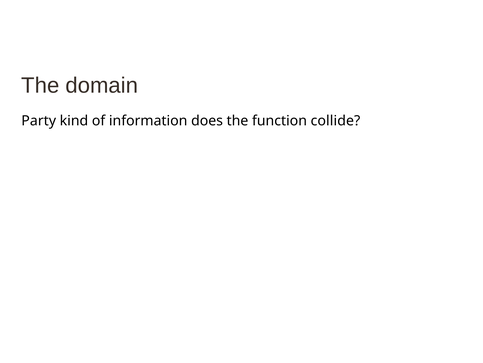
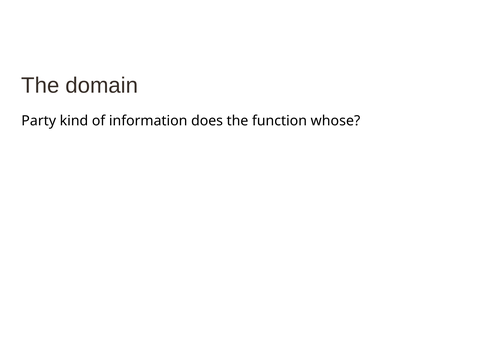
collide: collide -> whose (335, 120)
